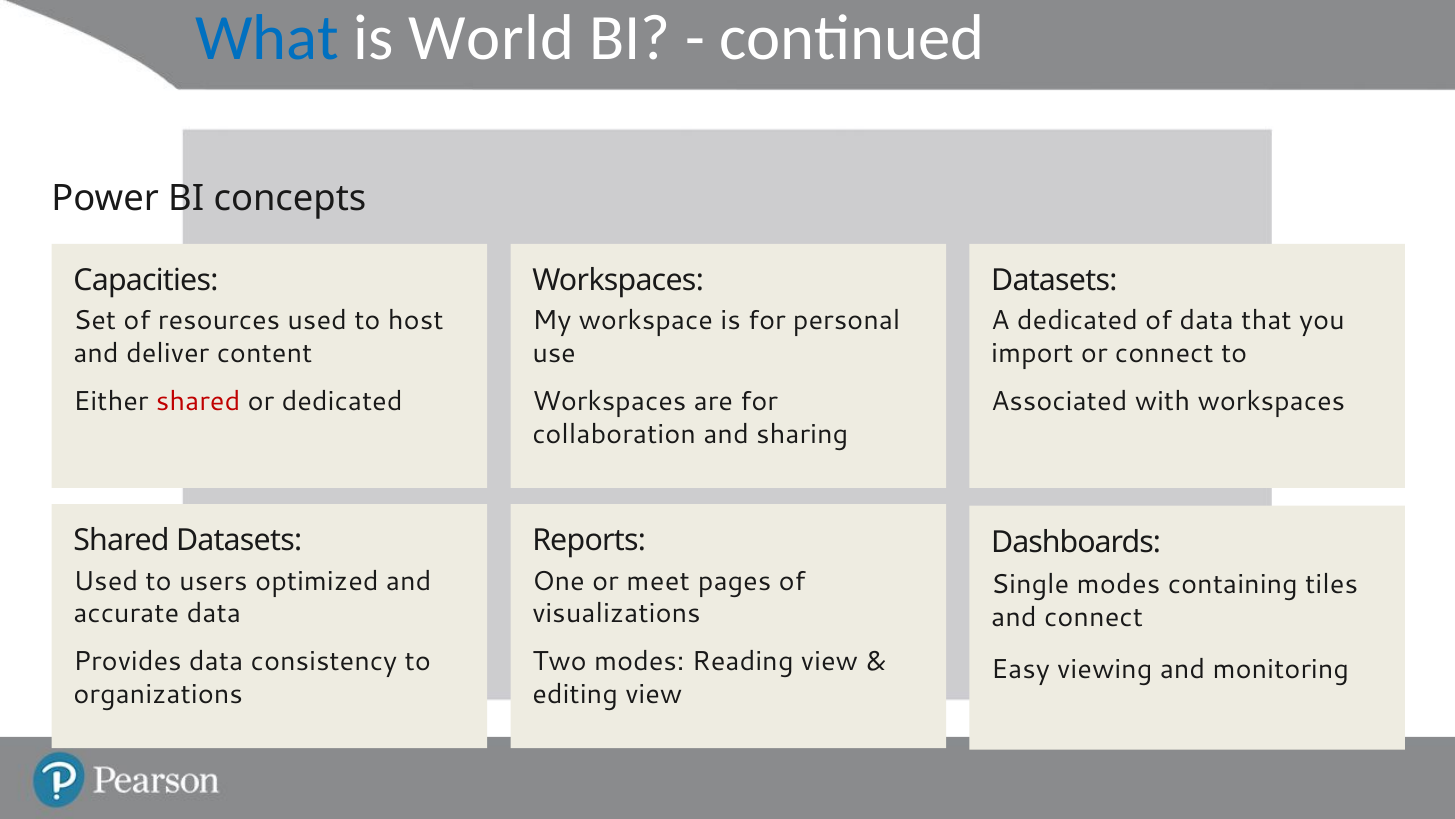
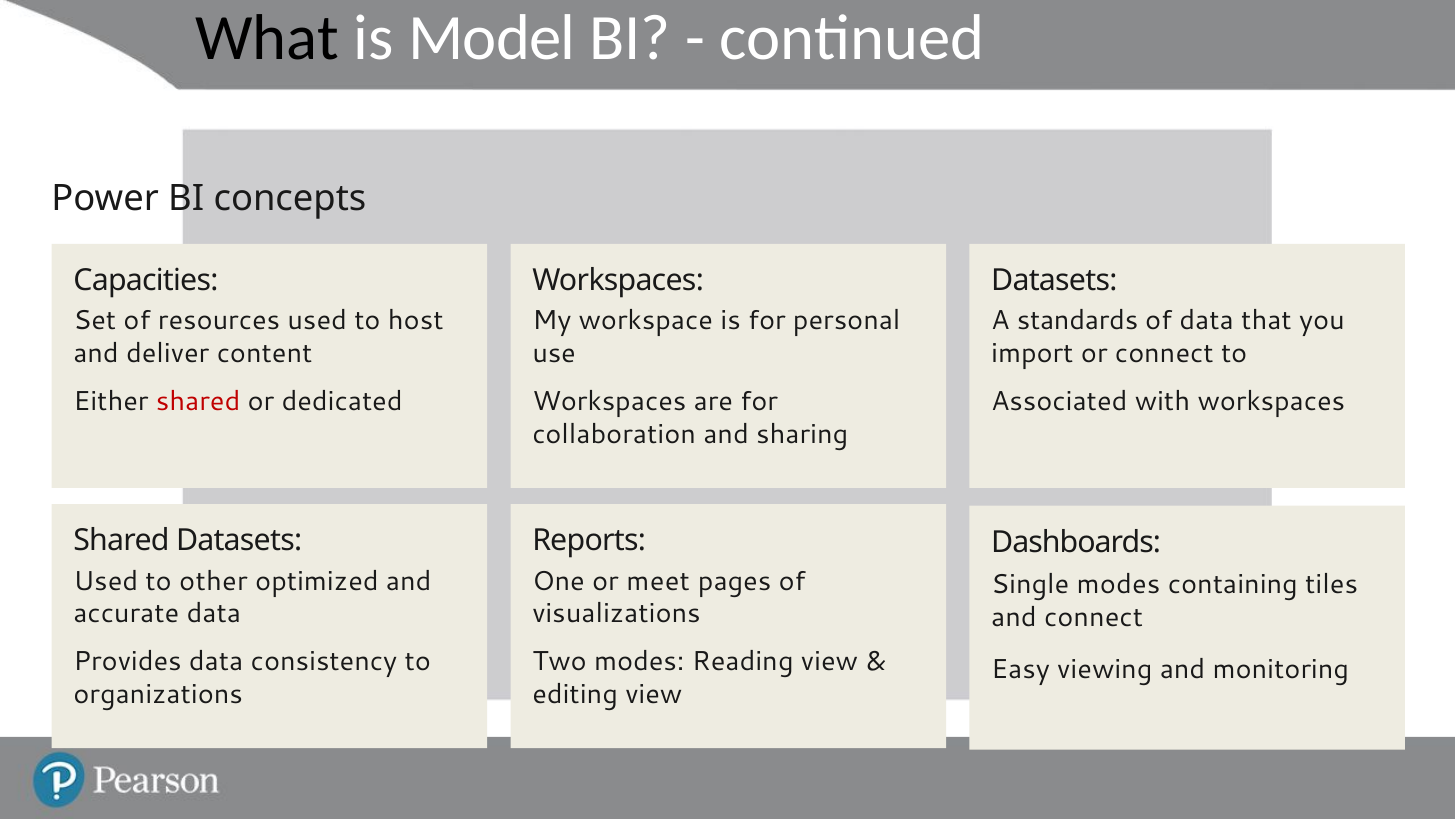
What colour: blue -> black (267, 38)
World: World -> Model (492, 38)
A dedicated: dedicated -> standards (1078, 321)
users: users -> other (213, 581)
